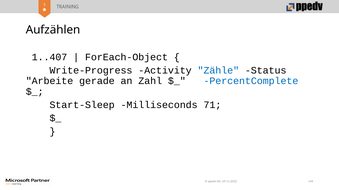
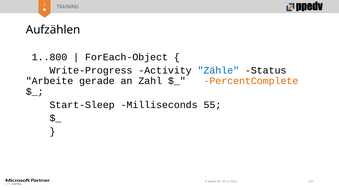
1..407: 1..407 -> 1..800 (50, 57)
PercentComplete colour: blue -> orange (251, 81)
71: 71 -> 55 (212, 105)
